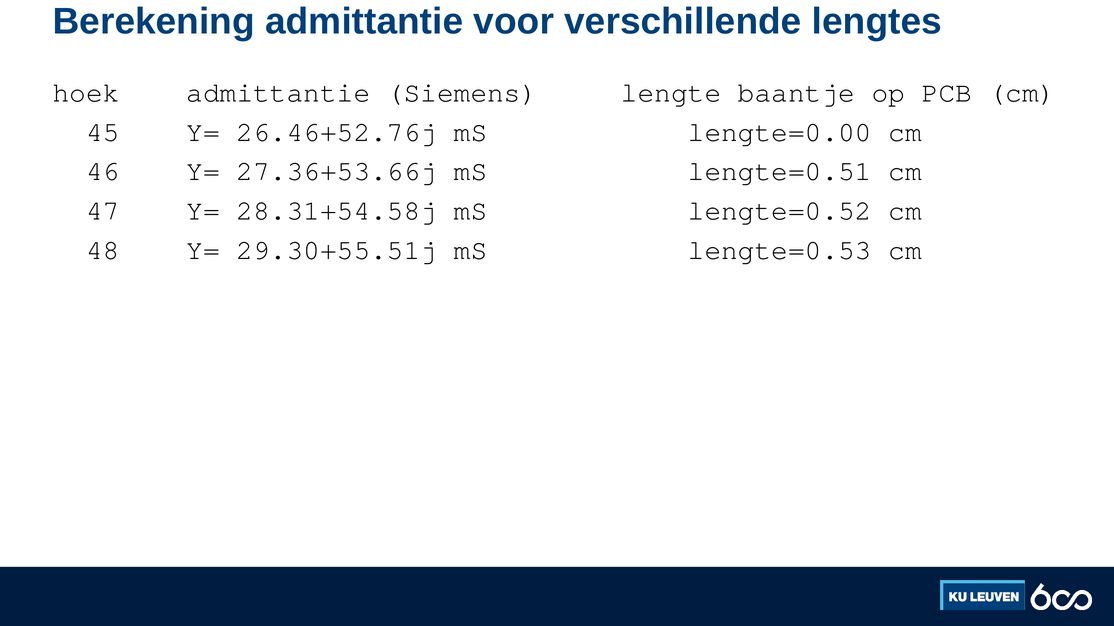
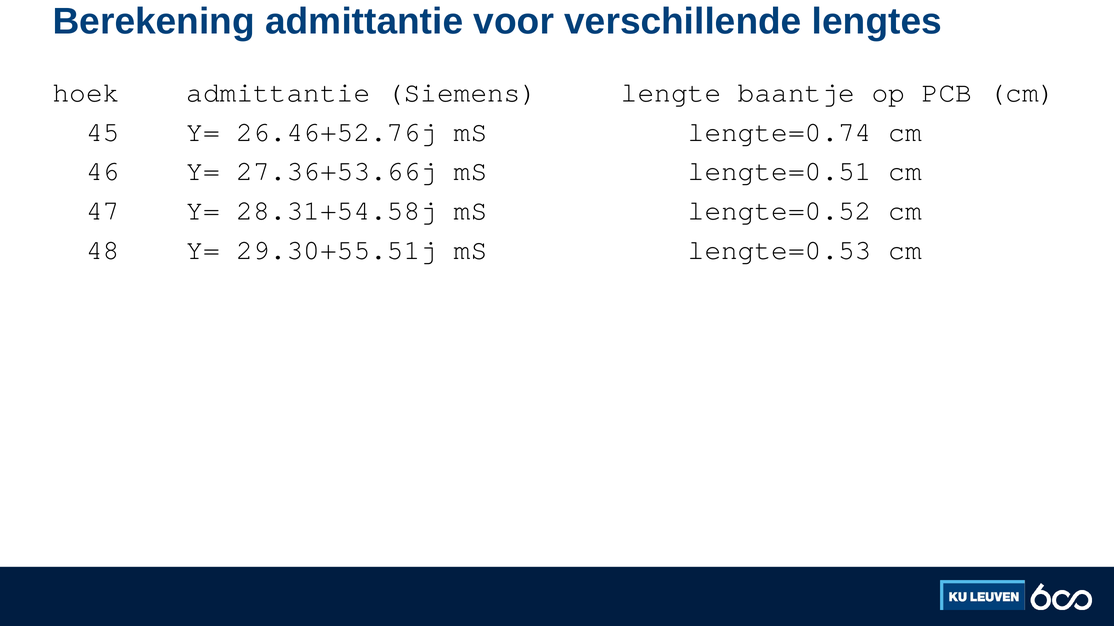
lengte=0.00: lengte=0.00 -> lengte=0.74 (780, 132)
